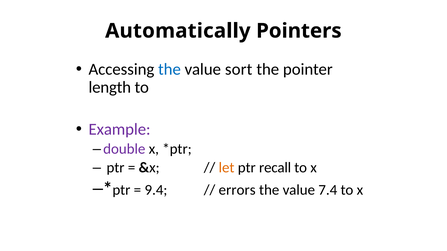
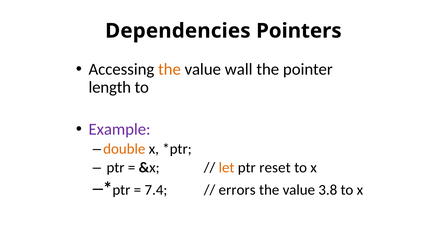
Automatically: Automatically -> Dependencies (178, 31)
the colour: blue -> orange (169, 69)
sort: sort -> wall (239, 69)
double colour: purple -> orange (124, 149)
recall: recall -> reset (275, 168)
9.4: 9.4 -> 7.4 (156, 190)
7.4: 7.4 -> 3.8 (328, 190)
